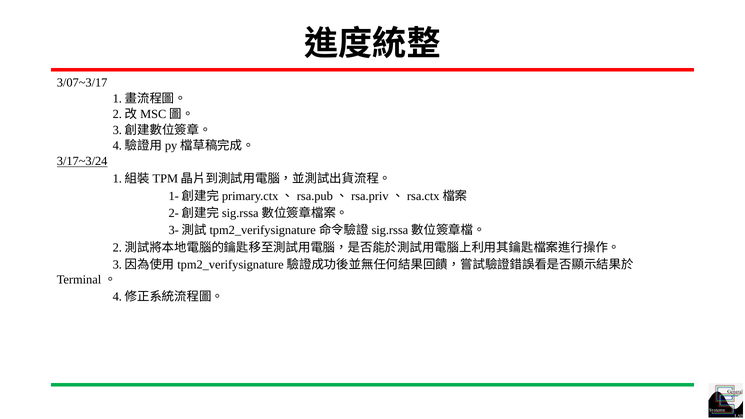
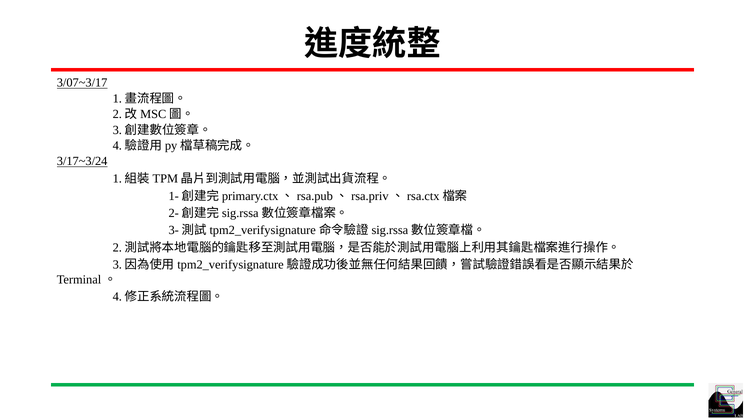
3/07~3/17 underline: none -> present (82, 83)
